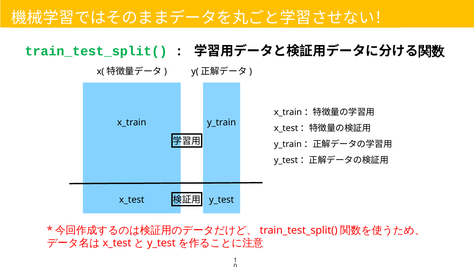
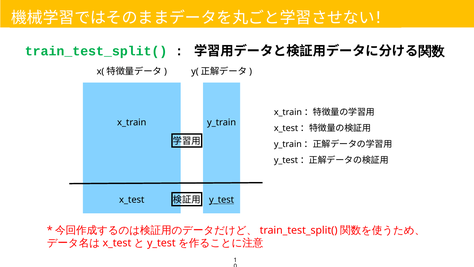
y_test underline: none -> present (222, 200)
